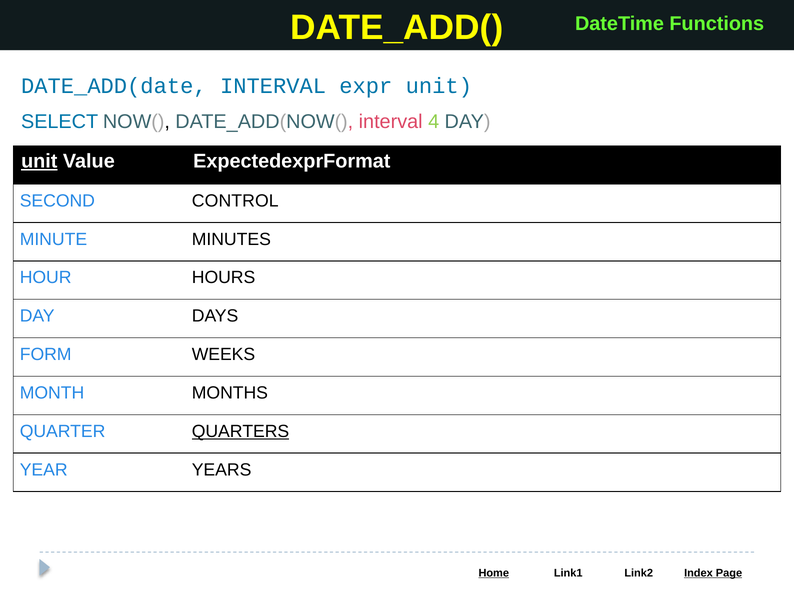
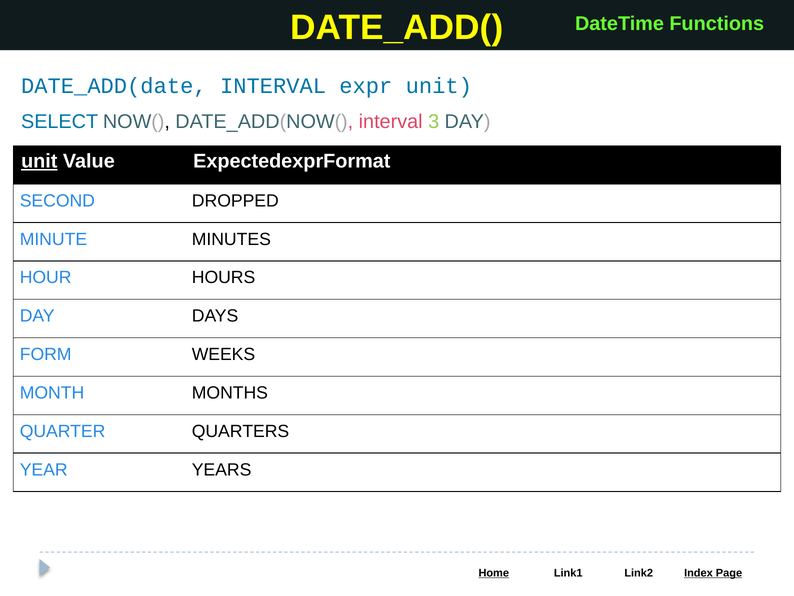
4: 4 -> 3 (434, 121)
CONTROL: CONTROL -> DROPPED (235, 201)
QUARTERS underline: present -> none (241, 431)
